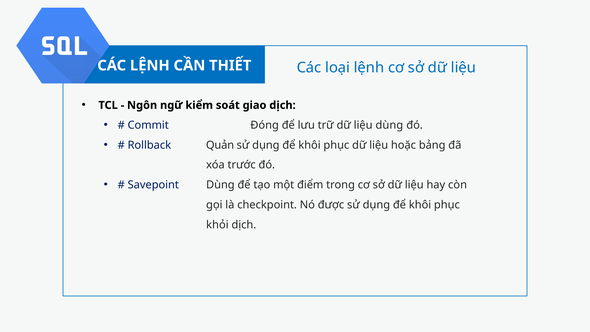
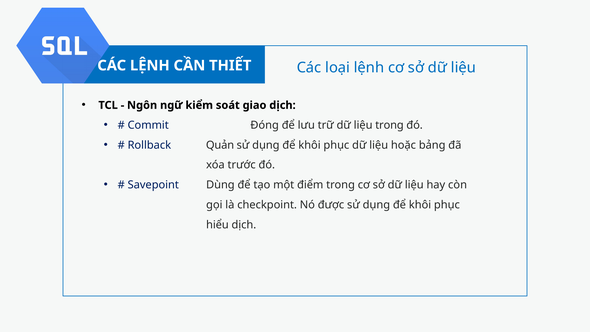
liệu dùng: dùng -> trong (389, 125)
khỏi: khỏi -> hiểu (217, 225)
